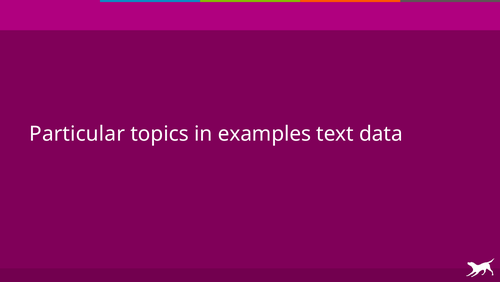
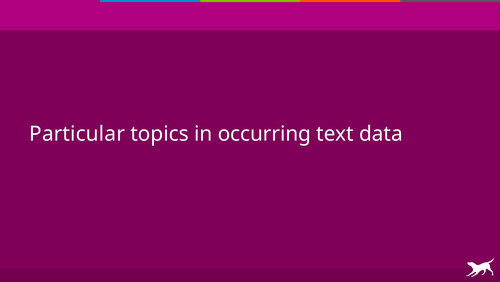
examples: examples -> occurring (264, 134)
